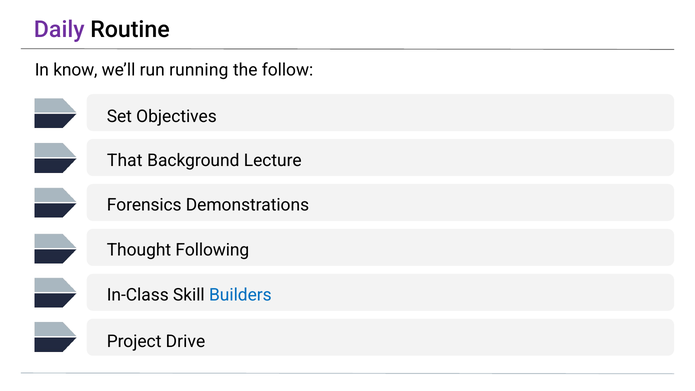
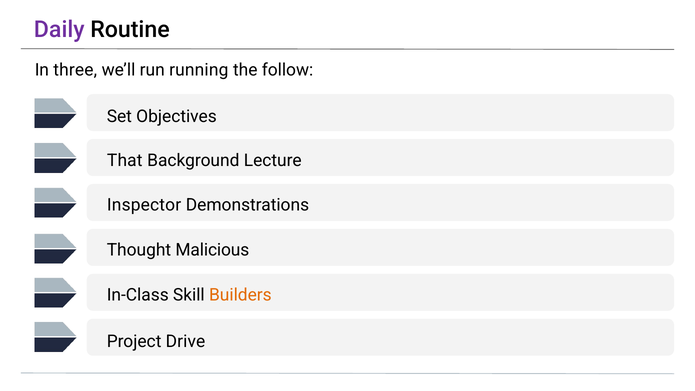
know: know -> three (75, 70)
Forensics: Forensics -> Inspector (144, 205)
Following: Following -> Malicious (212, 250)
Builders colour: blue -> orange (240, 295)
